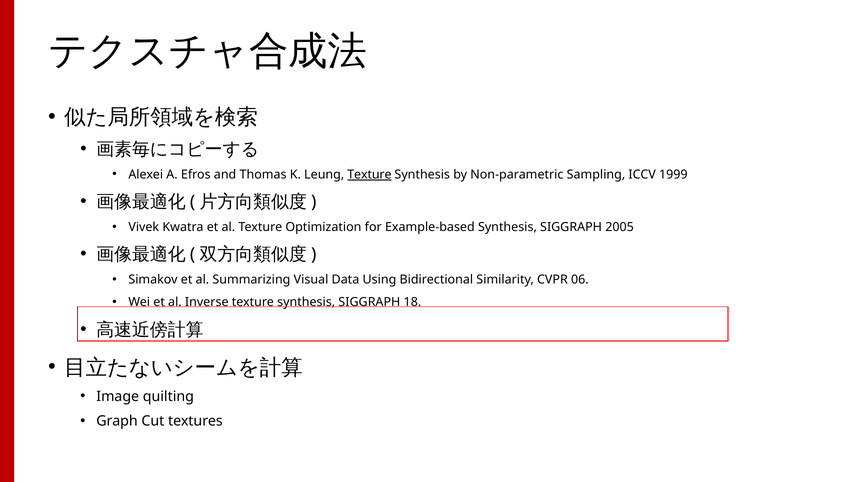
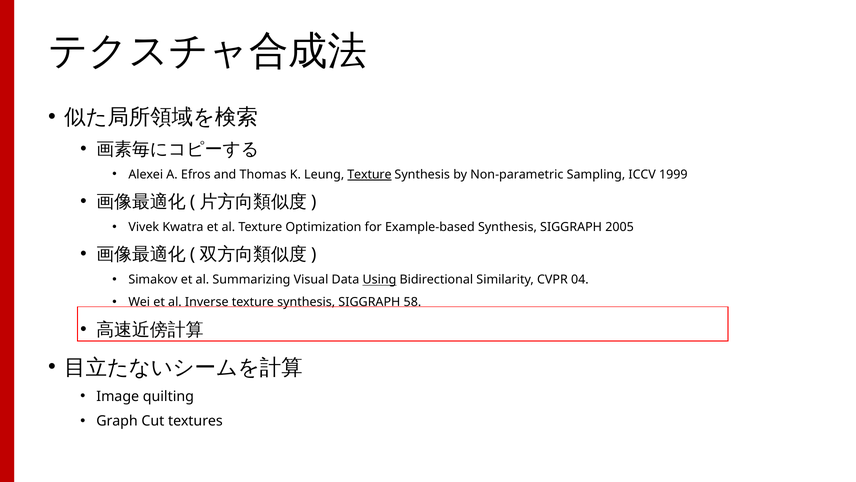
Using underline: none -> present (379, 280)
06: 06 -> 04 (580, 280)
18: 18 -> 58 (412, 302)
